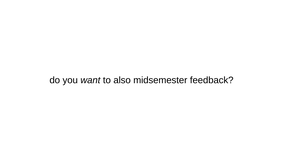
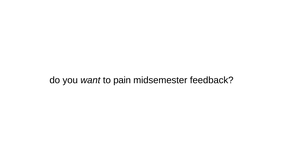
also: also -> pain (122, 80)
